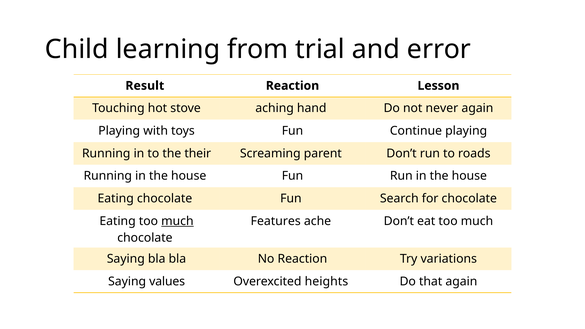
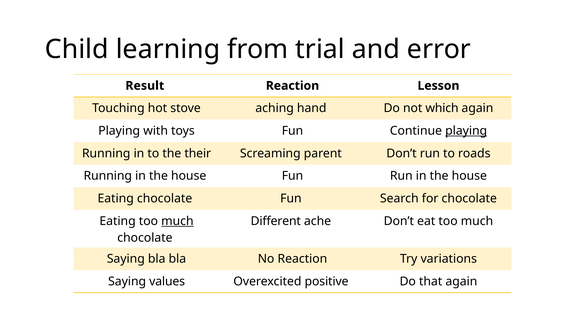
never: never -> which (442, 108)
playing underline: none -> present (466, 131)
Features: Features -> Different (276, 221)
heights: heights -> positive (327, 281)
